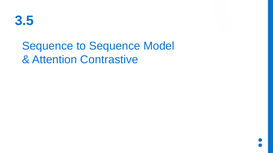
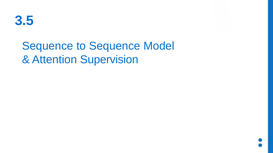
Contrastive: Contrastive -> Supervision (109, 60)
